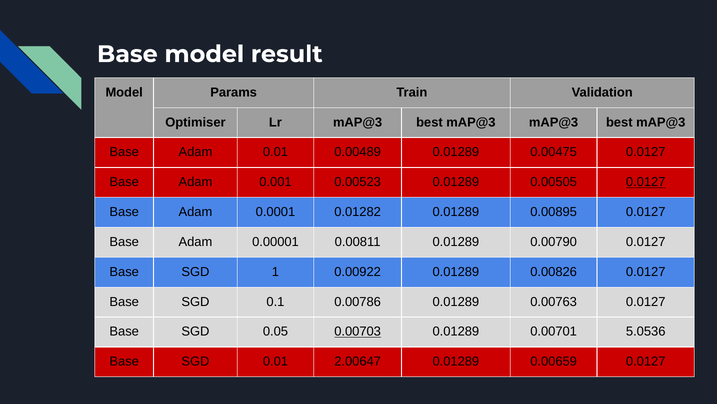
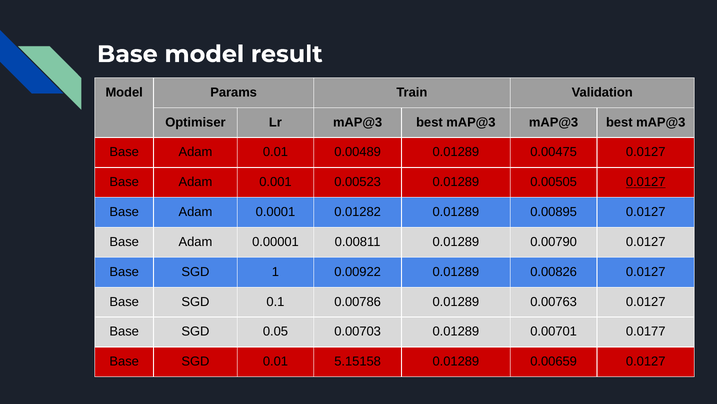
0.00703 underline: present -> none (358, 331)
5.0536: 5.0536 -> 0.0177 (646, 331)
2.00647: 2.00647 -> 5.15158 (358, 361)
